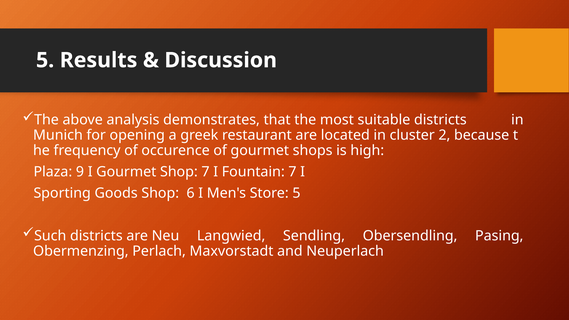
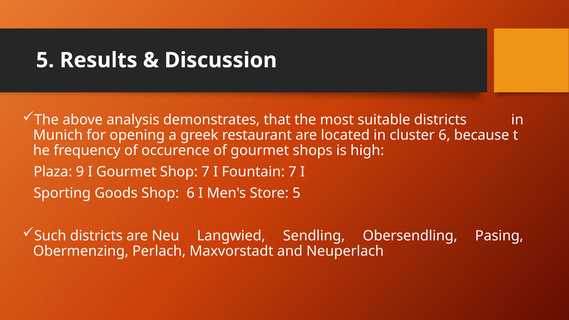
cluster 2: 2 -> 6 (444, 135)
